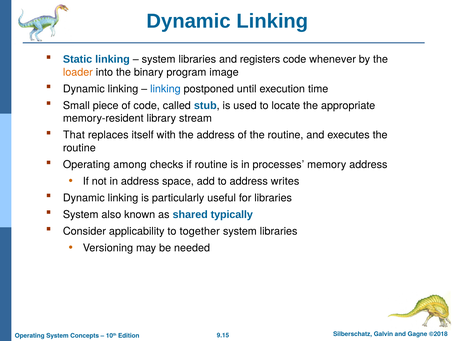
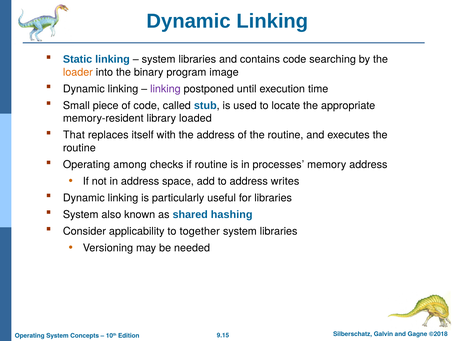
registers: registers -> contains (260, 59)
whenever: whenever -> searching (333, 59)
linking colour: blue -> purple (165, 89)
stream: stream -> loaded (195, 119)
typically: typically -> hashing (232, 215)
